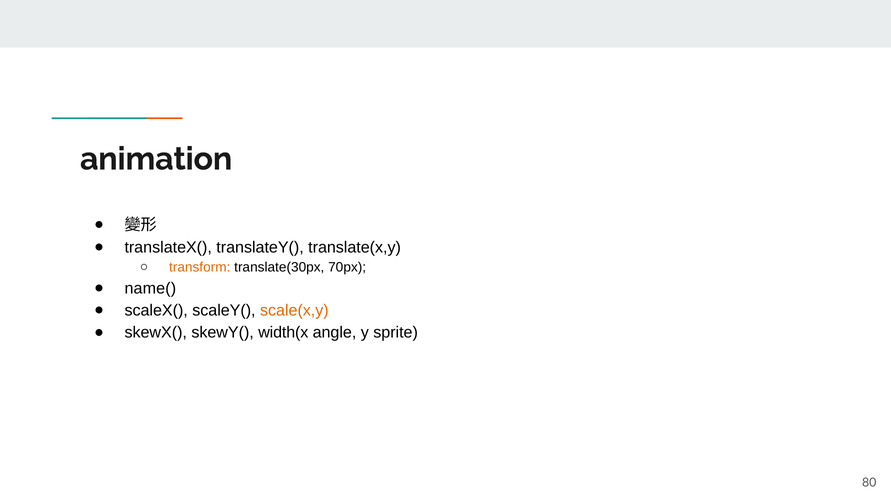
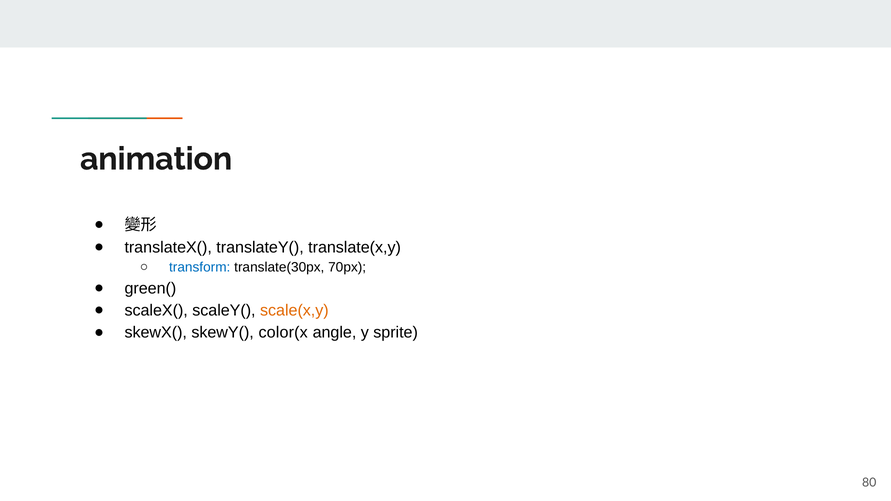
transform colour: orange -> blue (200, 267)
name(: name( -> green( (150, 288)
width(x: width(x -> color(x (283, 333)
